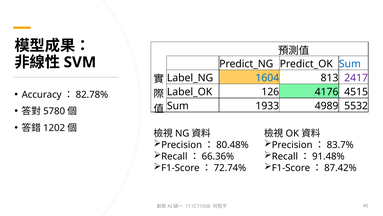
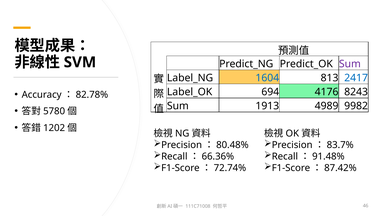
Sum colour: blue -> purple (350, 64)
2417 colour: purple -> blue (356, 78)
126: 126 -> 694 (270, 92)
4515: 4515 -> 8243 (356, 92)
1933: 1933 -> 1913 (267, 106)
5532: 5532 -> 9982 (356, 106)
